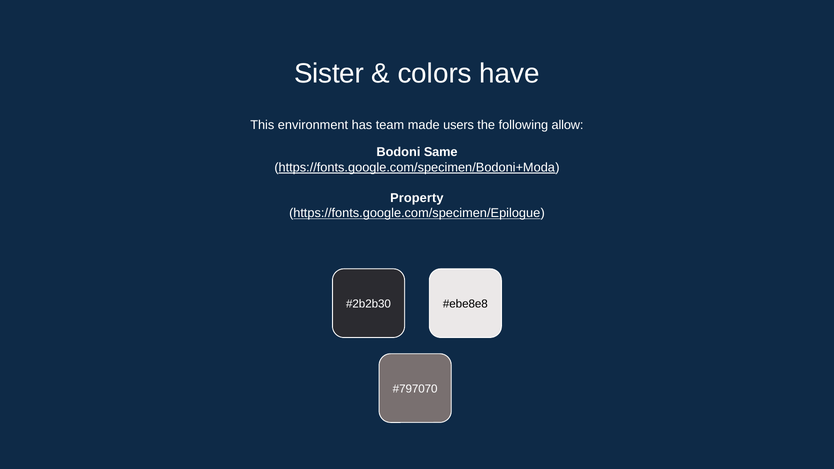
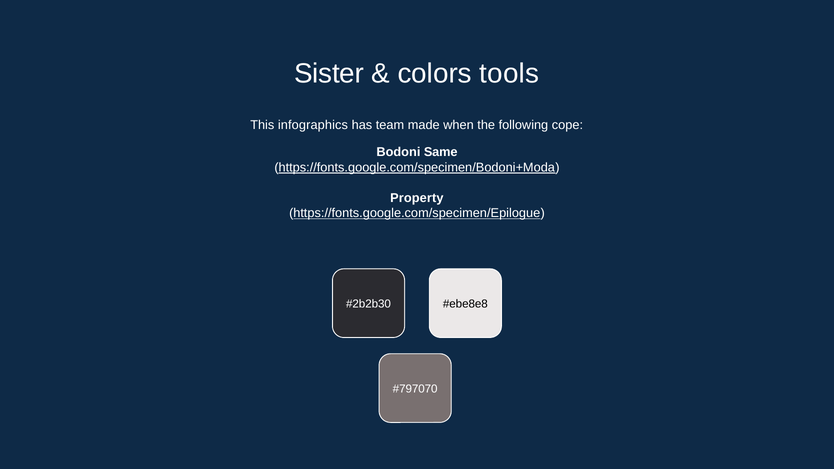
have: have -> tools (509, 74)
environment: environment -> infographics (313, 125)
users: users -> when (459, 125)
allow: allow -> cope (567, 125)
